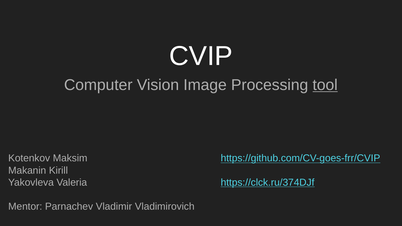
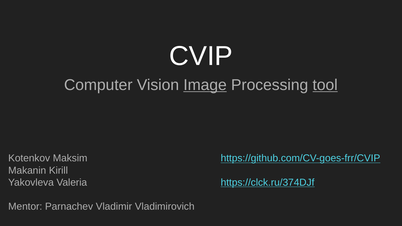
Image underline: none -> present (205, 85)
